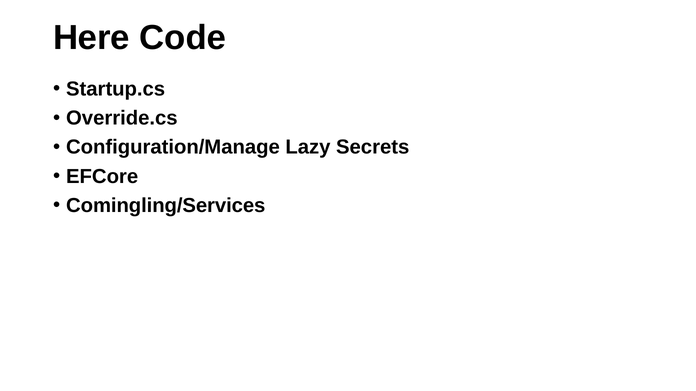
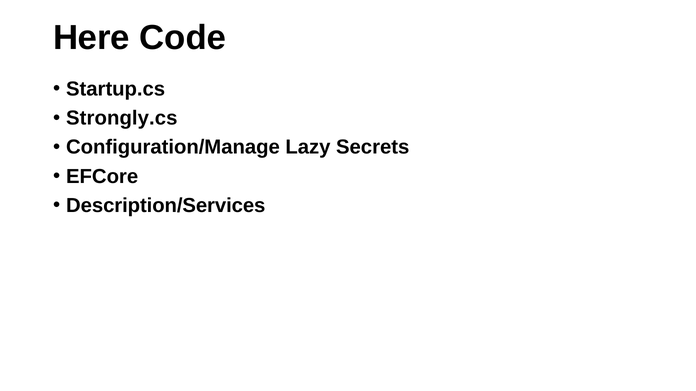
Override.cs: Override.cs -> Strongly.cs (122, 118)
Comingling/Services: Comingling/Services -> Description/Services (166, 206)
